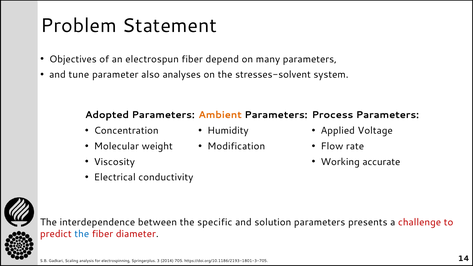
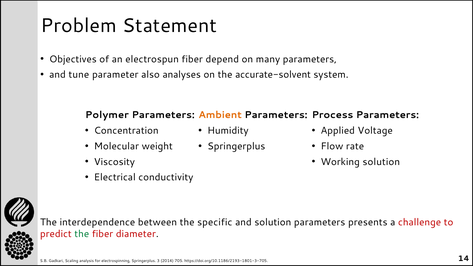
stresses-solvent: stresses-solvent -> accurate-solvent (273, 75)
Adopted: Adopted -> Polymer (107, 115)
Modification: Modification -> Springerplus (236, 146)
Working accurate: accurate -> solution (381, 162)
the colour: blue -> green (82, 234)
